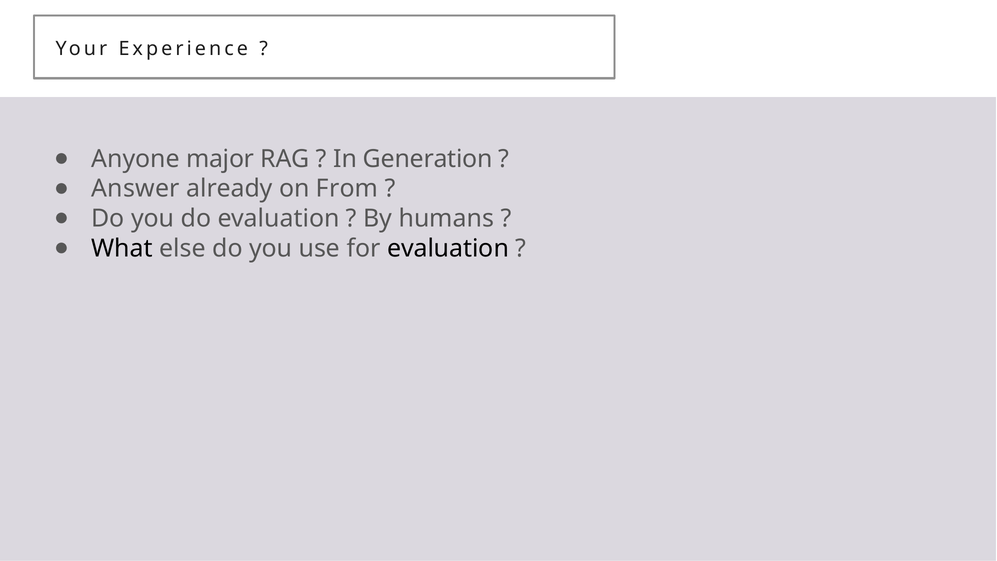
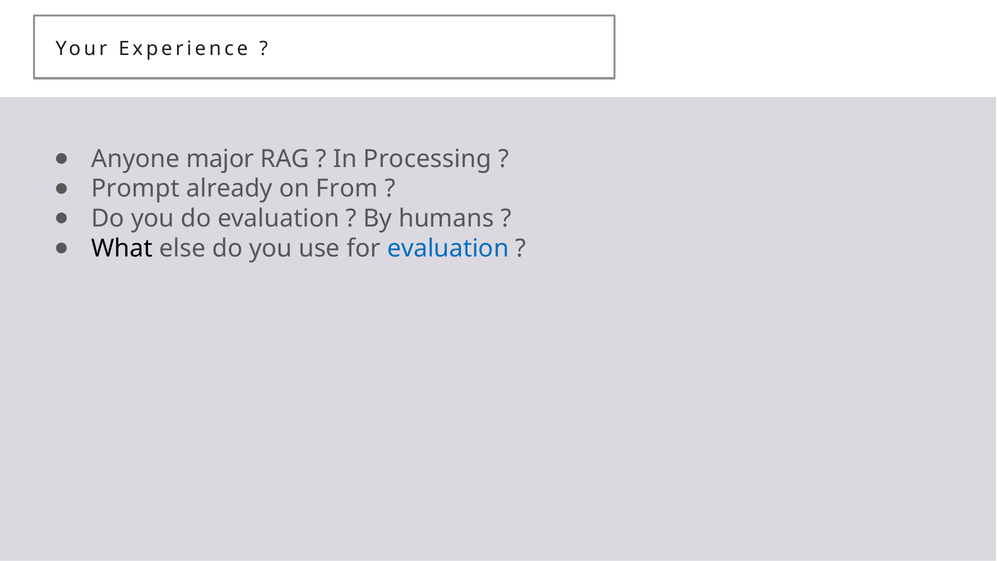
Generation: Generation -> Processing (428, 159)
Answer: Answer -> Prompt (136, 189)
evaluation colour: black -> blue (448, 248)
